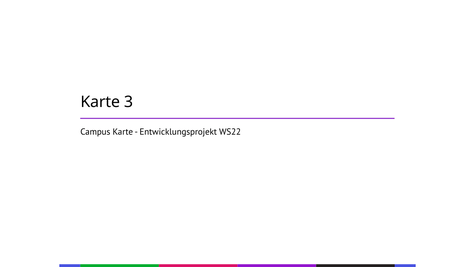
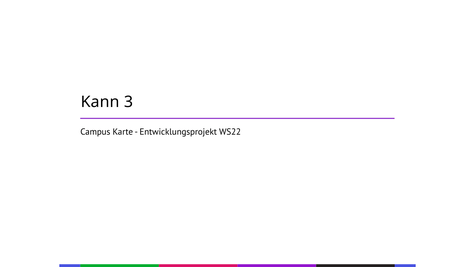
Karte: Karte -> Kann (100, 102)
